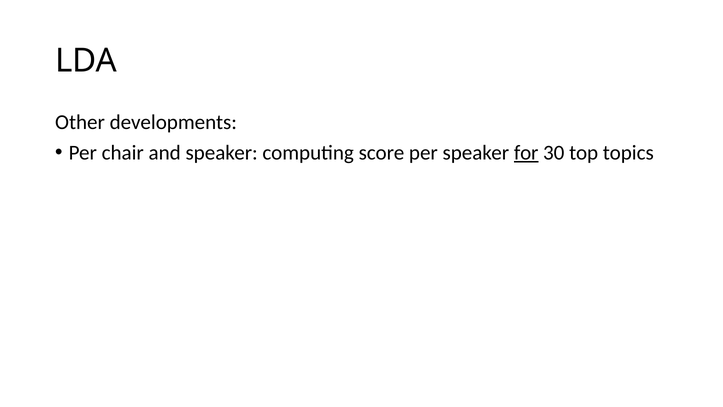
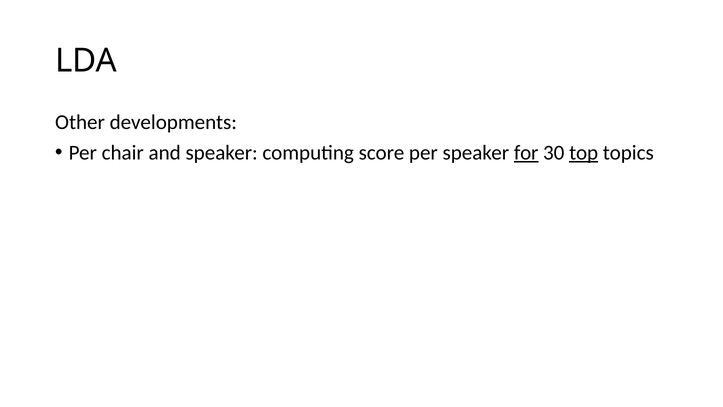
top underline: none -> present (584, 153)
